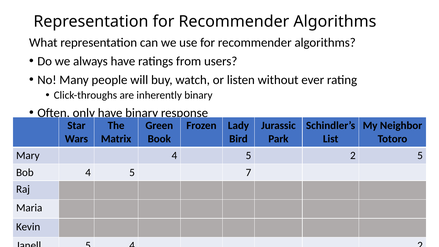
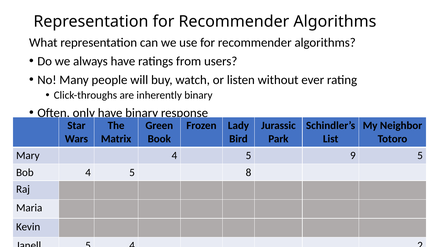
5 2: 2 -> 9 (353, 156)
7: 7 -> 8 (248, 172)
